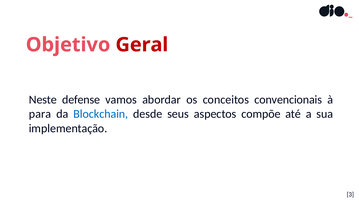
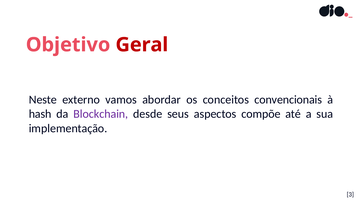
defense: defense -> externo (81, 100)
para: para -> hash (40, 114)
Blockchain colour: blue -> purple (101, 114)
